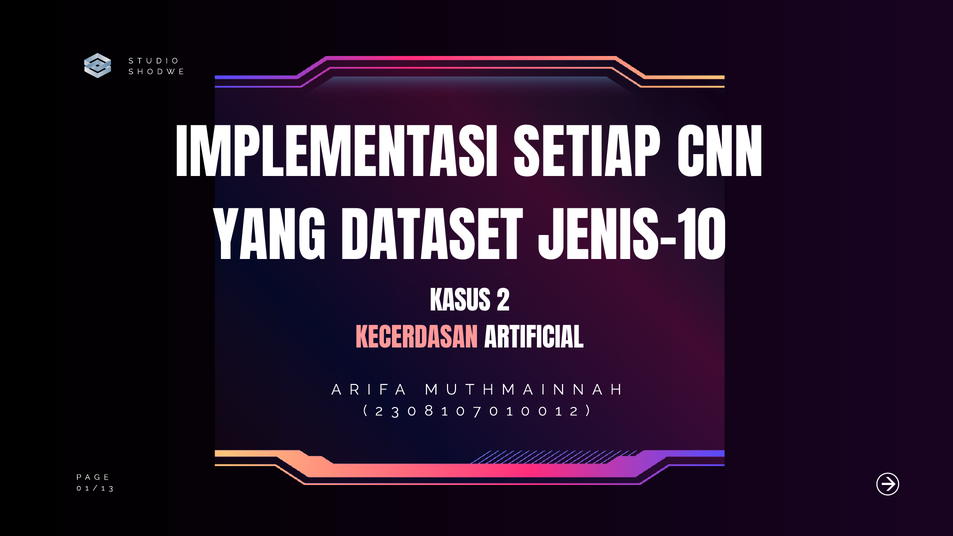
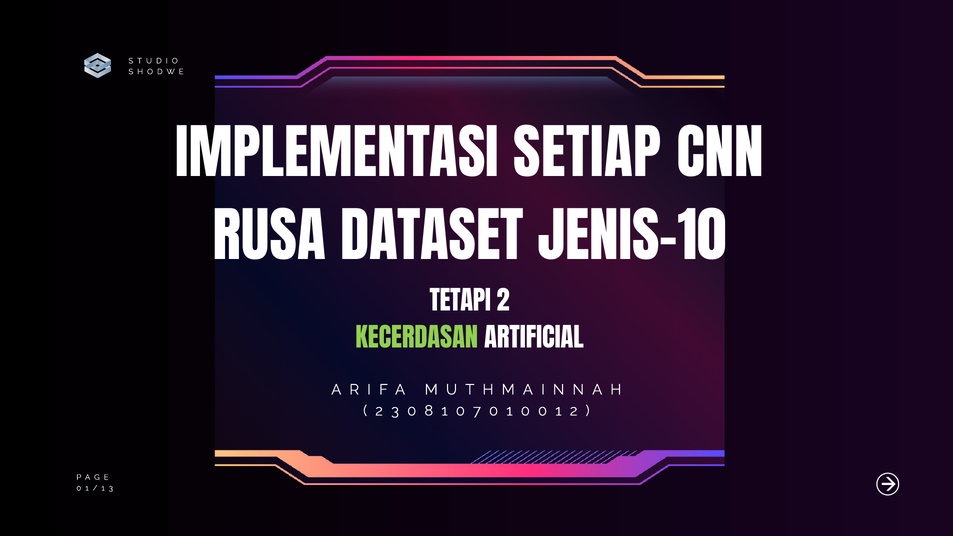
YANG: YANG -> RUSA (269, 240)
KASUS: KASUS -> TETAPI (460, 302)
KECERDASAN colour: pink -> light green (417, 339)
